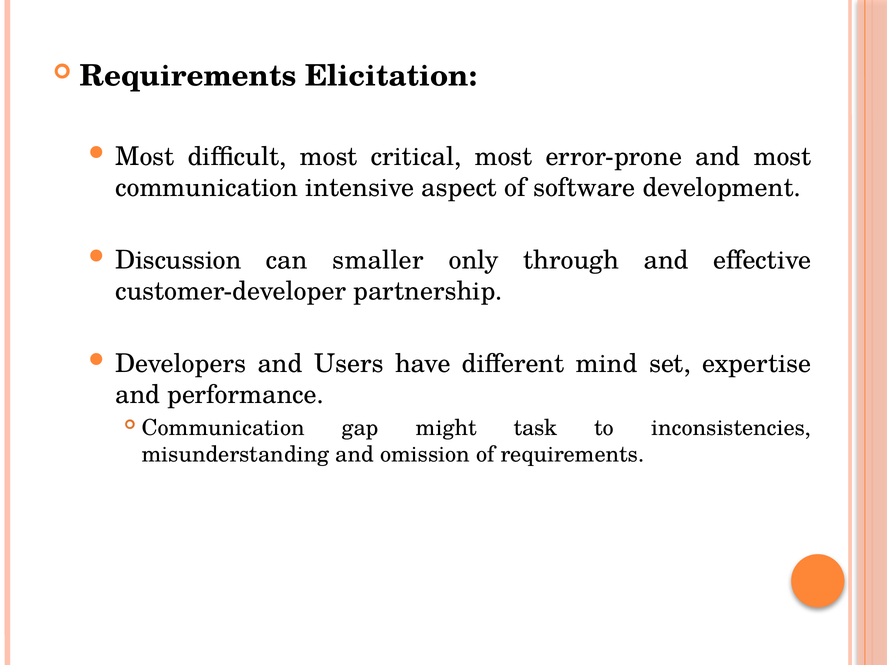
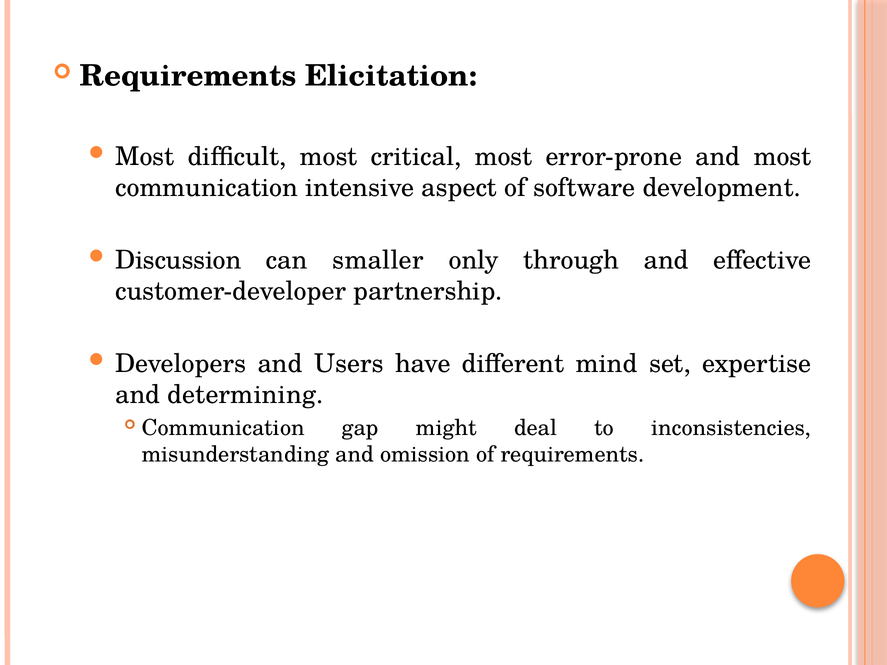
performance: performance -> determining (245, 395)
task: task -> deal (536, 428)
